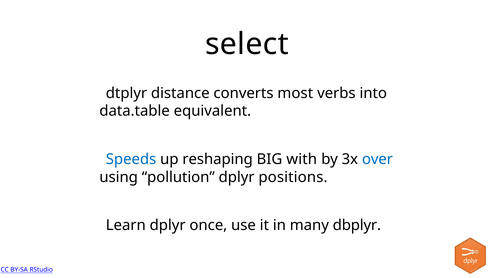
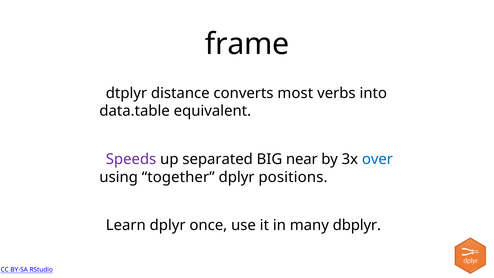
select: select -> frame (247, 44)
Speeds colour: blue -> purple (131, 159)
reshaping: reshaping -> separated (218, 159)
with: with -> near (302, 159)
pollution: pollution -> together (178, 177)
